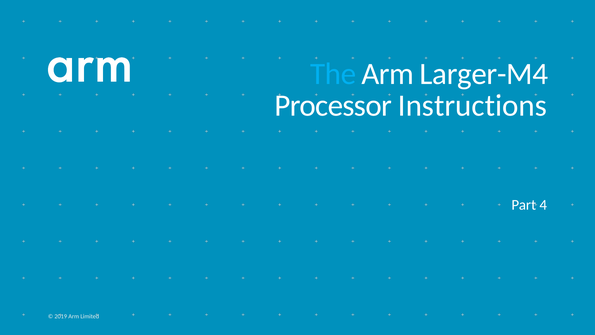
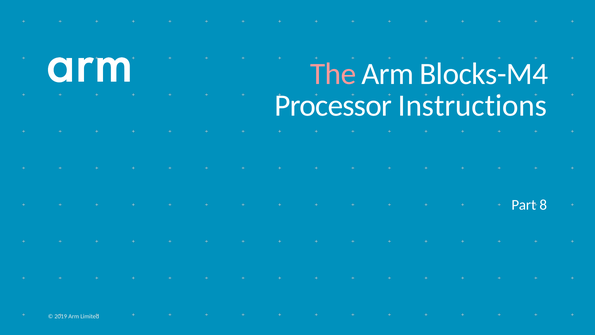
The colour: light blue -> pink (333, 74)
Larger-M4: Larger-M4 -> Blocks-M4 (484, 74)
4: 4 -> 8 (543, 205)
